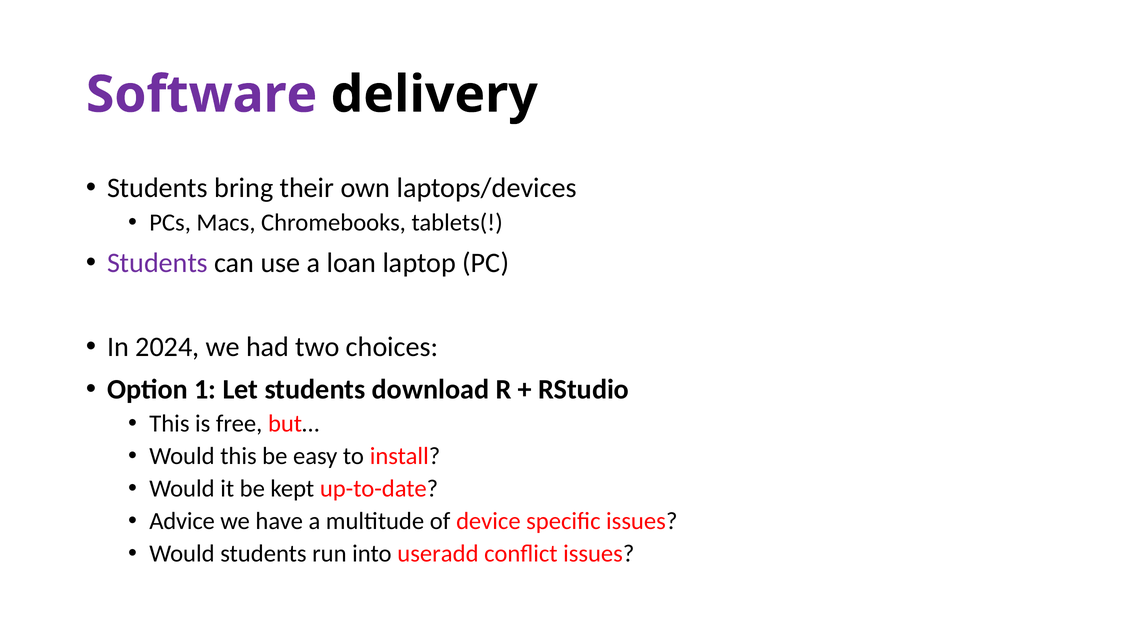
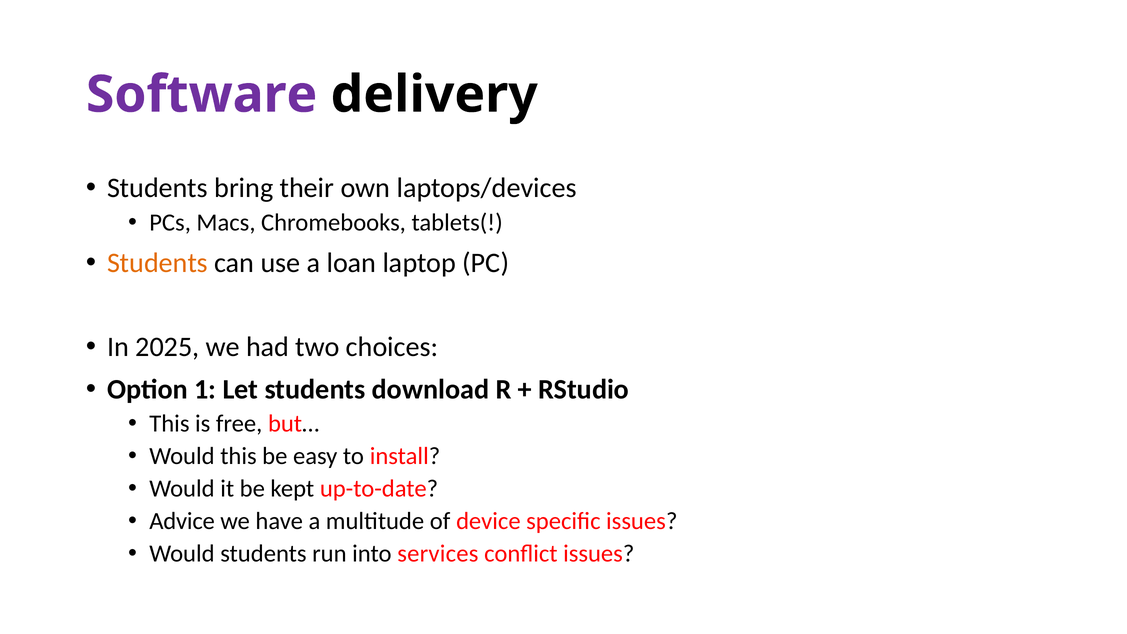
Students colour: purple -> orange (157, 263)
2024: 2024 -> 2025 (167, 347)
useradd: useradd -> services (438, 553)
